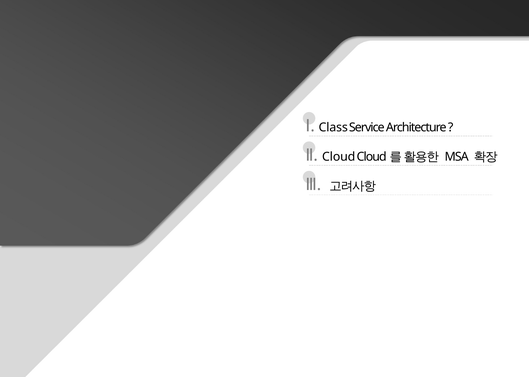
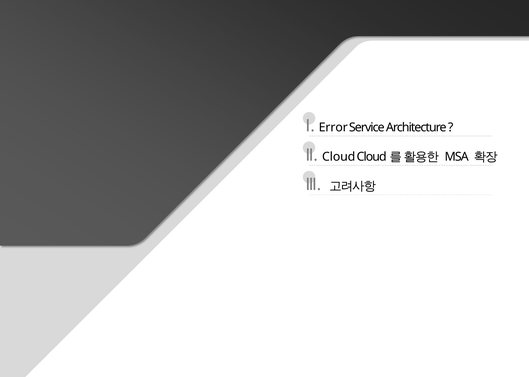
Class: Class -> Error (333, 127)
